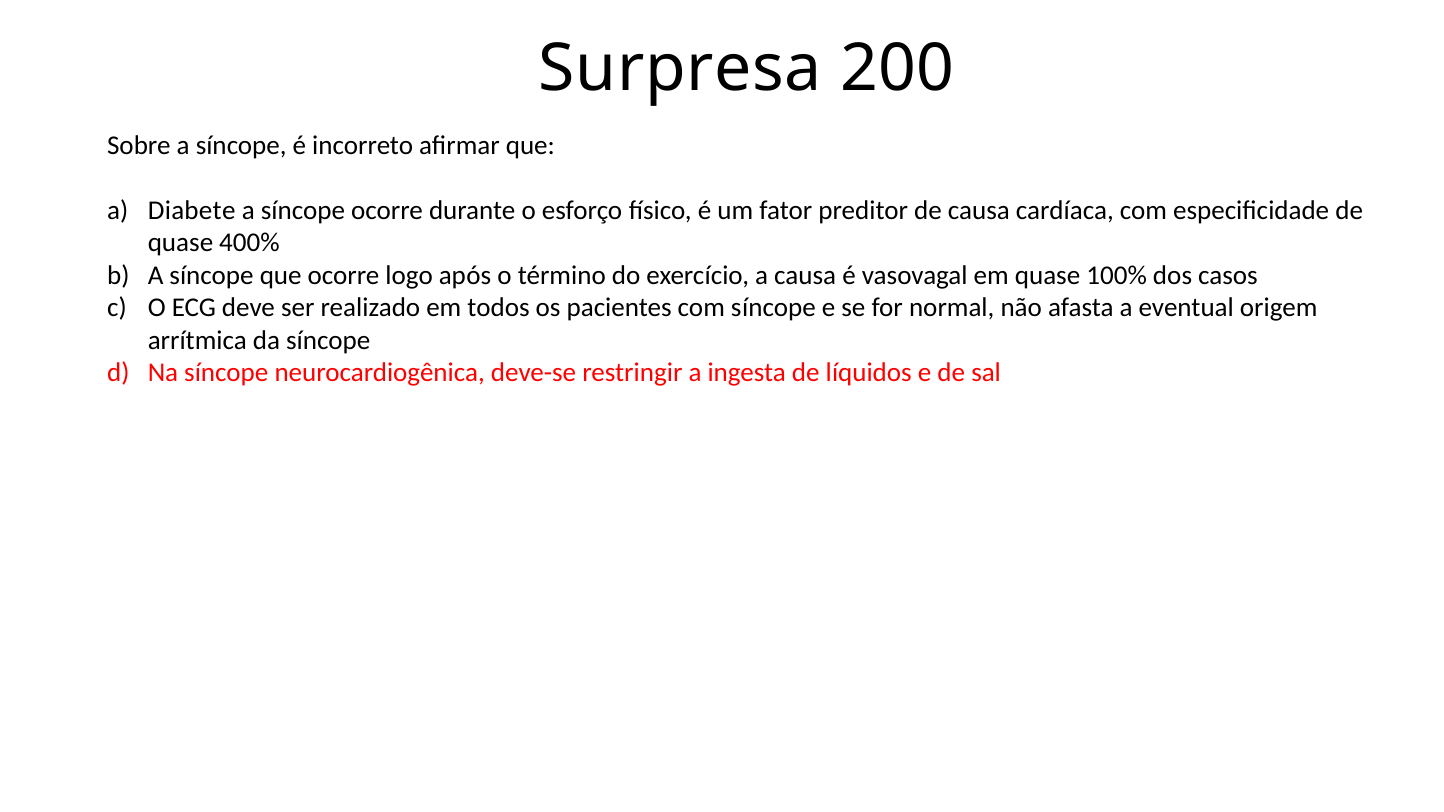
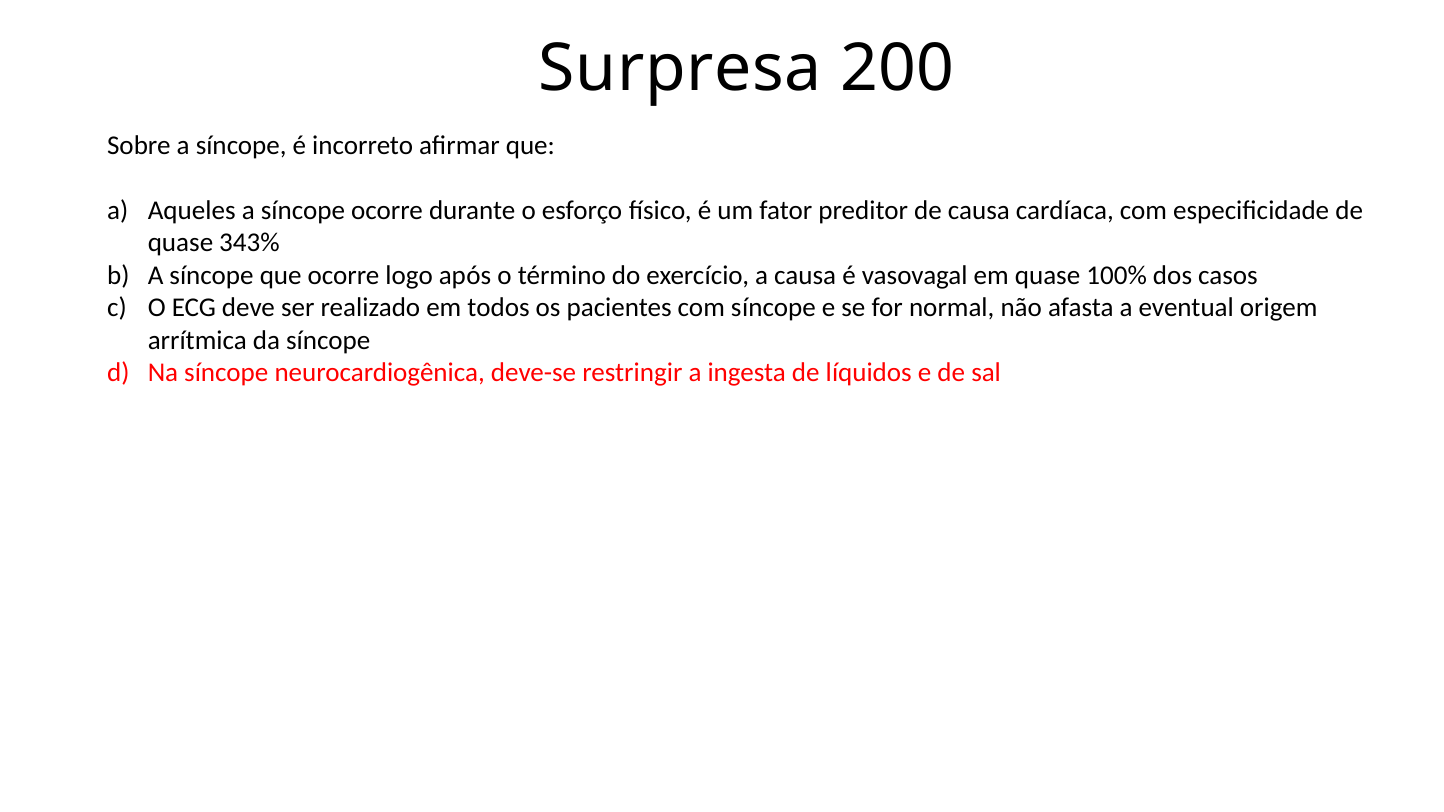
Diabete: Diabete -> Aqueles (192, 210)
400%: 400% -> 343% (249, 243)
